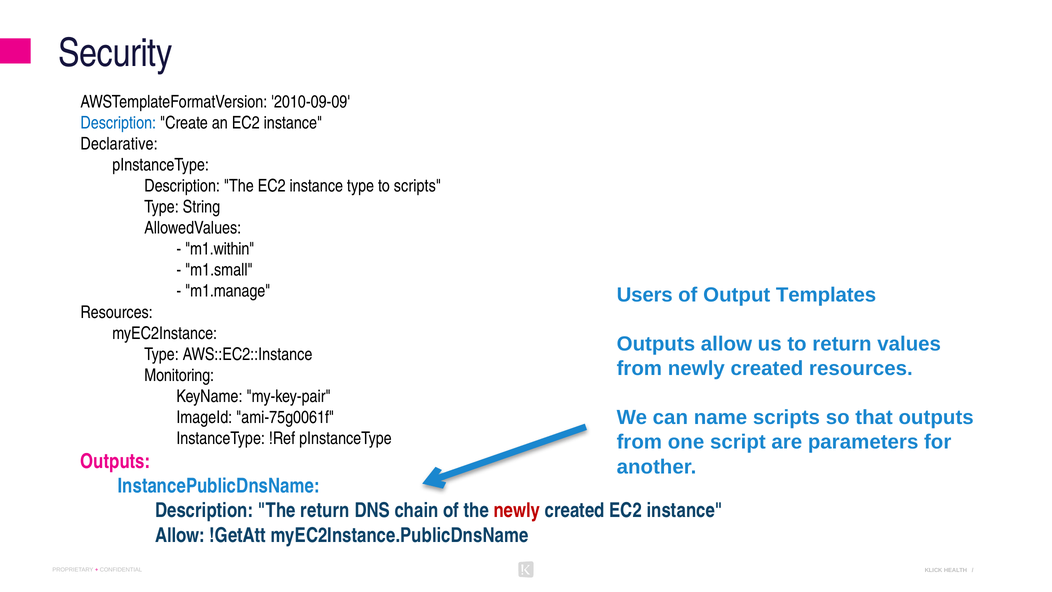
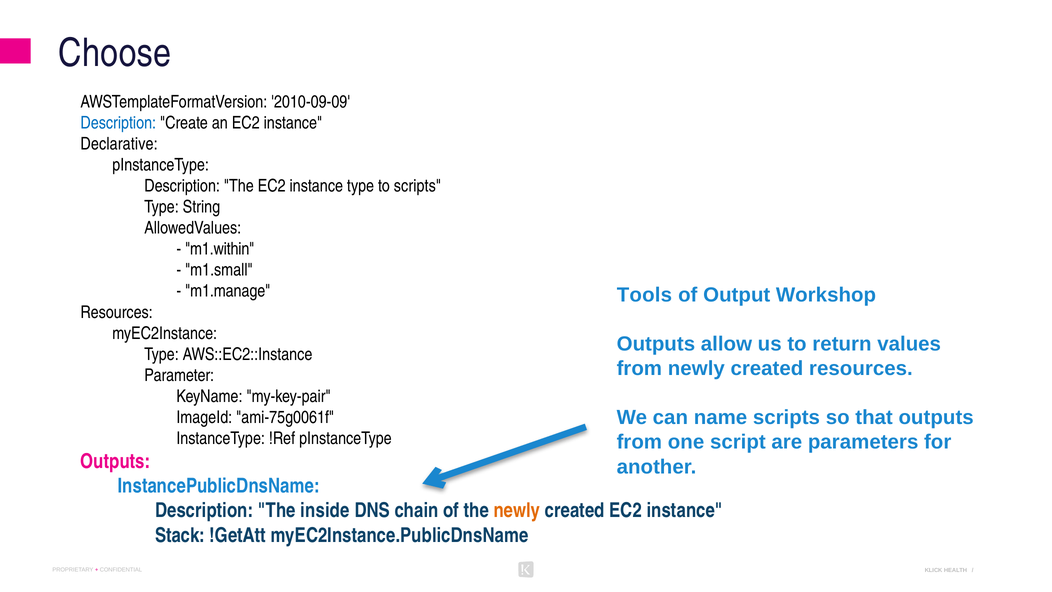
Security: Security -> Choose (115, 53)
Users: Users -> Tools (644, 295)
Templates: Templates -> Workshop (826, 295)
Monitoring: Monitoring -> Parameter (179, 375)
The return: return -> inside (325, 511)
newly colour: red -> orange (517, 511)
Allow: Allow -> Stack (180, 535)
